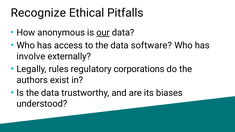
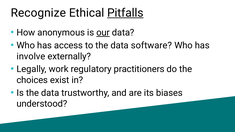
Pitfalls underline: none -> present (125, 13)
rules: rules -> work (59, 69)
corporations: corporations -> practitioners (139, 69)
authors: authors -> choices (32, 80)
